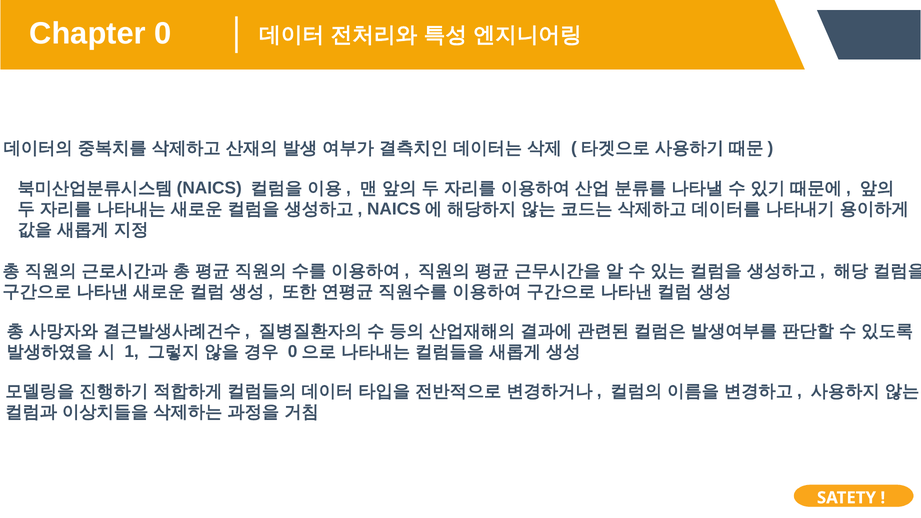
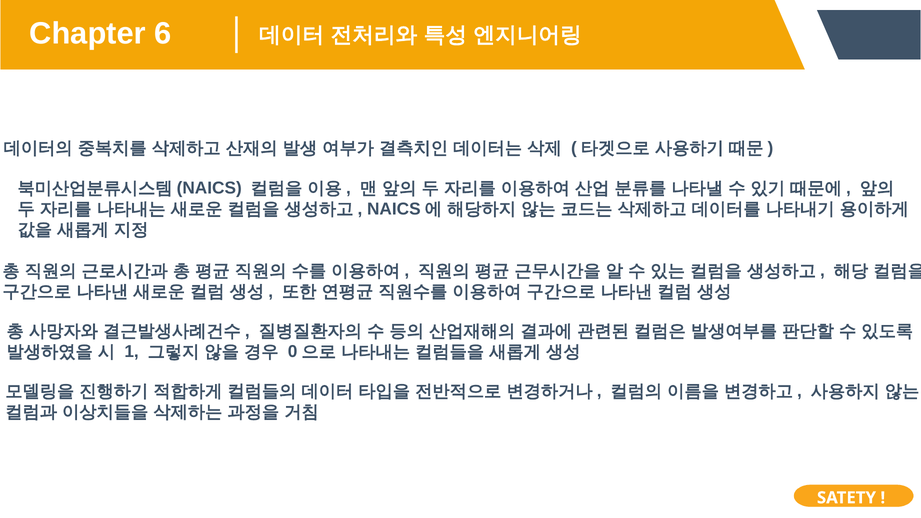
Chapter 0: 0 -> 6 (163, 34)
